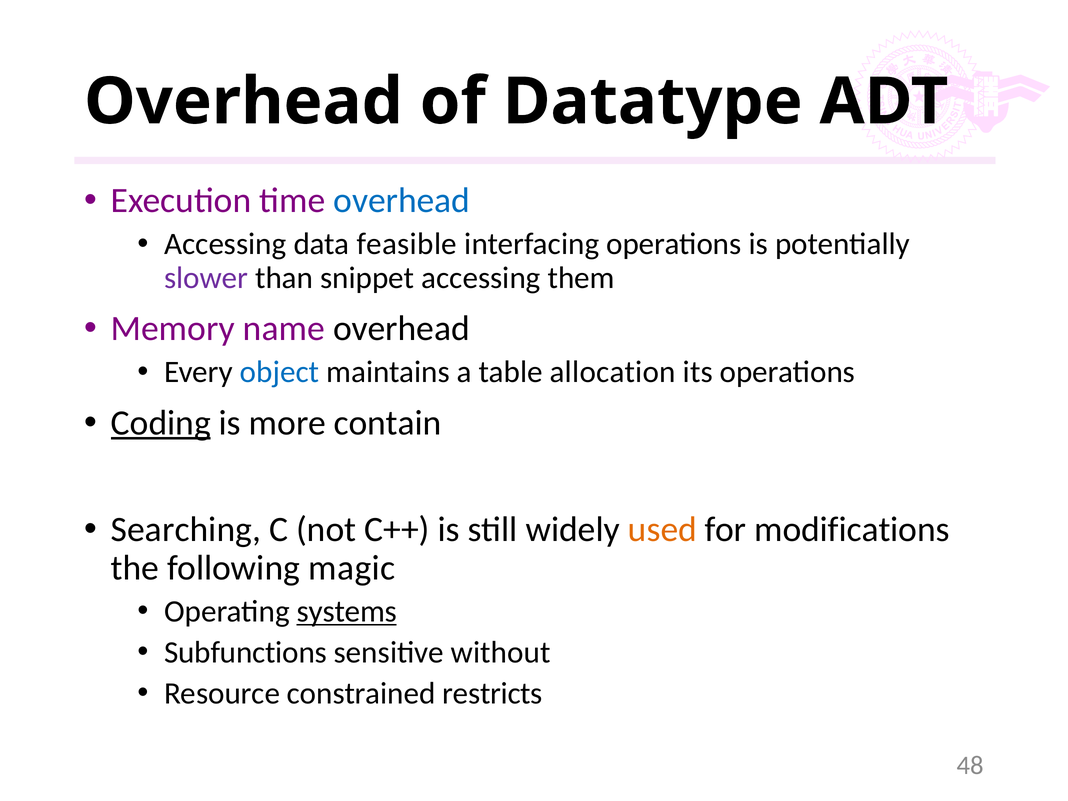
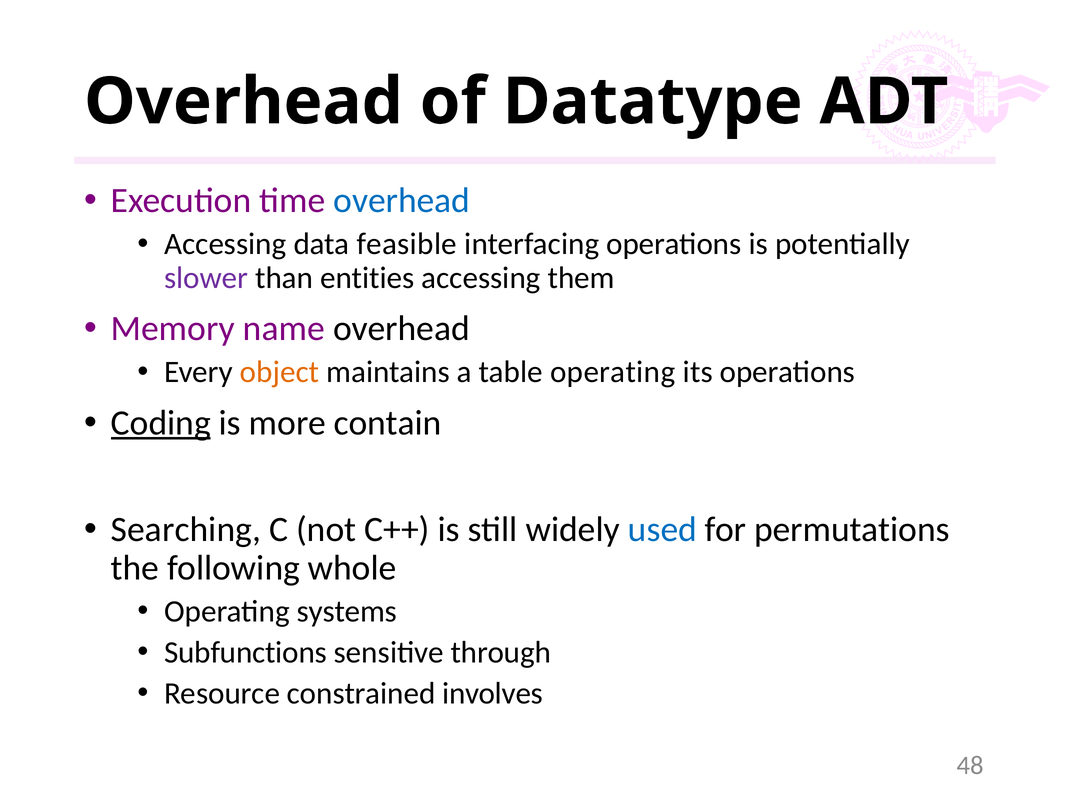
snippet: snippet -> entities (367, 278)
object colour: blue -> orange (280, 372)
table allocation: allocation -> operating (613, 372)
used colour: orange -> blue (662, 529)
modifications: modifications -> permutations (852, 529)
magic: magic -> whole (352, 568)
systems underline: present -> none (347, 611)
without: without -> through (501, 652)
restricts: restricts -> involves (493, 693)
